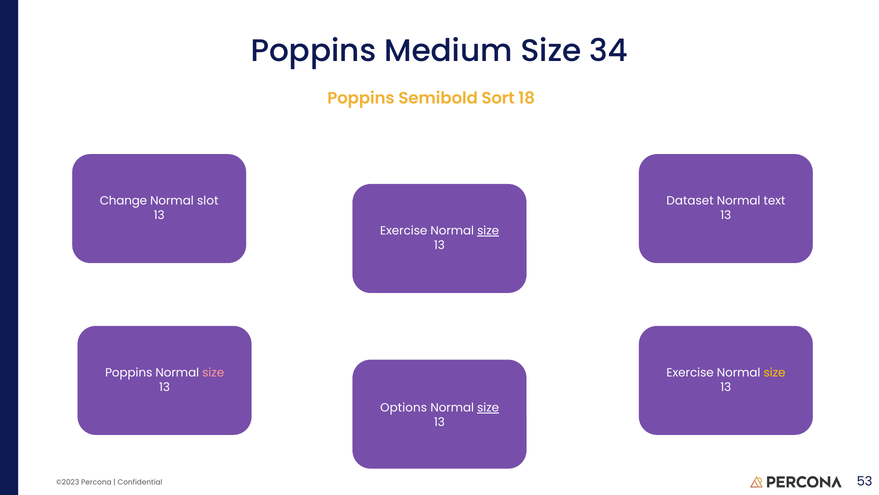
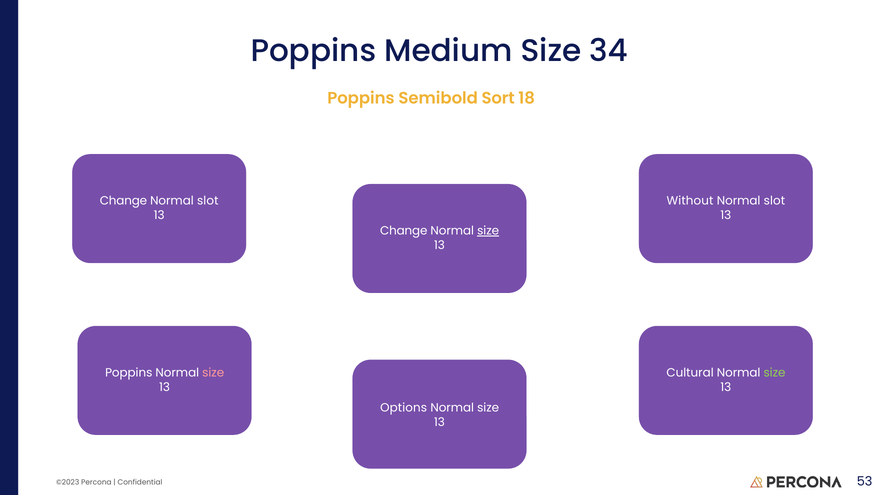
Dataset: Dataset -> Without (690, 201)
text: text -> slot (774, 201)
Exercise: Exercise -> Change (404, 231)
Exercise: Exercise -> Cultural (690, 372)
size colour: yellow -> light green (774, 372)
size underline: present -> none (488, 407)
